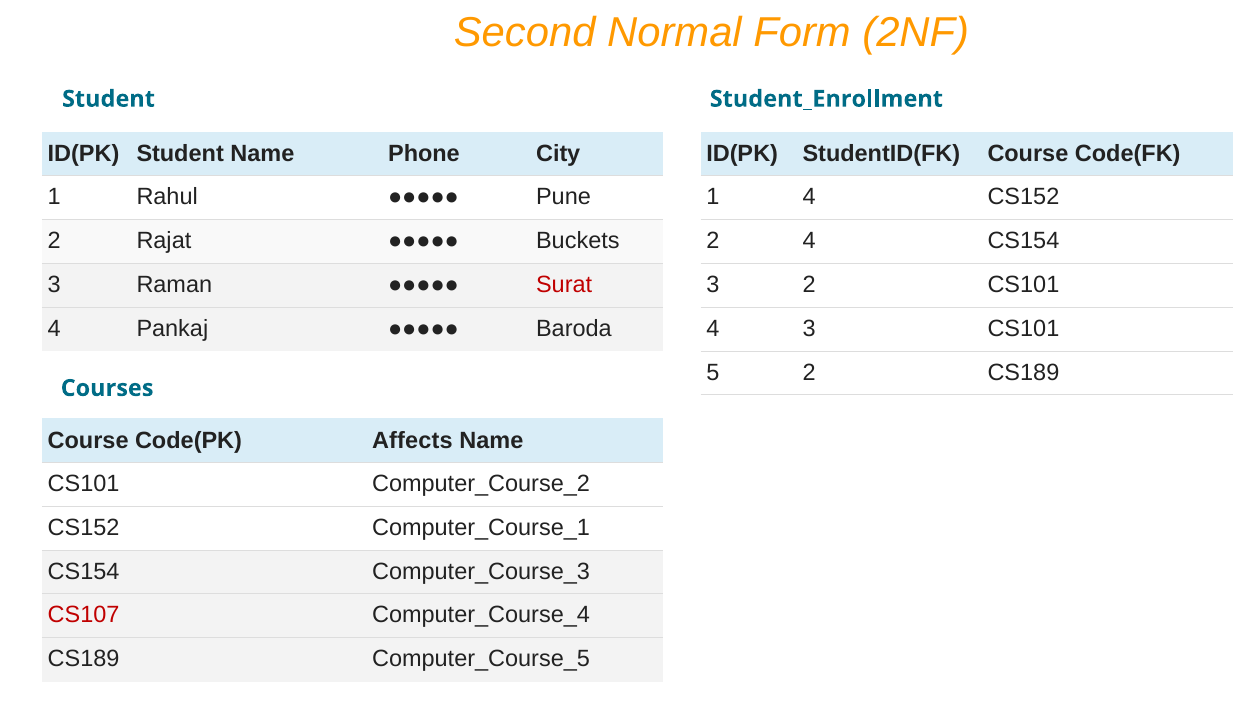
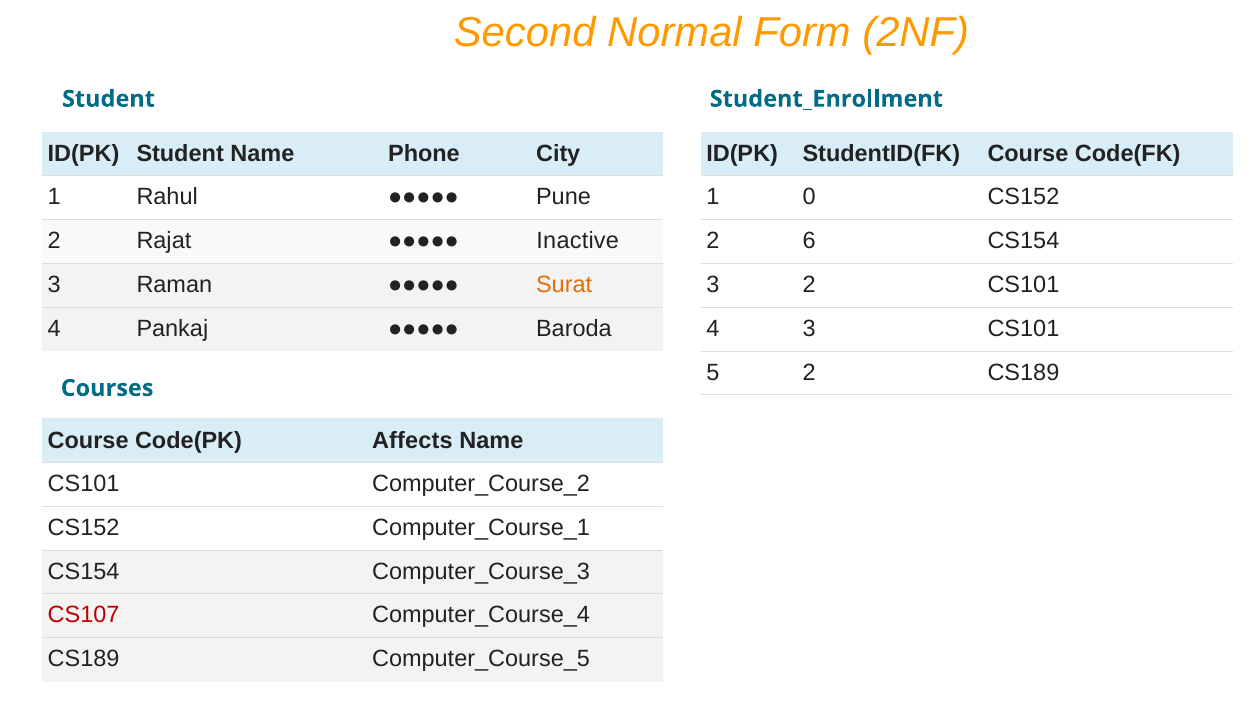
1 4: 4 -> 0 (809, 197)
Buckets: Buckets -> Inactive (578, 241)
2 4: 4 -> 6 (809, 241)
Surat colour: red -> orange (564, 285)
